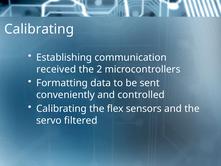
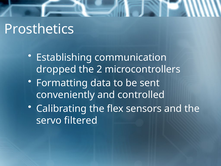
Calibrating: Calibrating -> Prosthetics (39, 29)
received: received -> dropped (56, 69)
